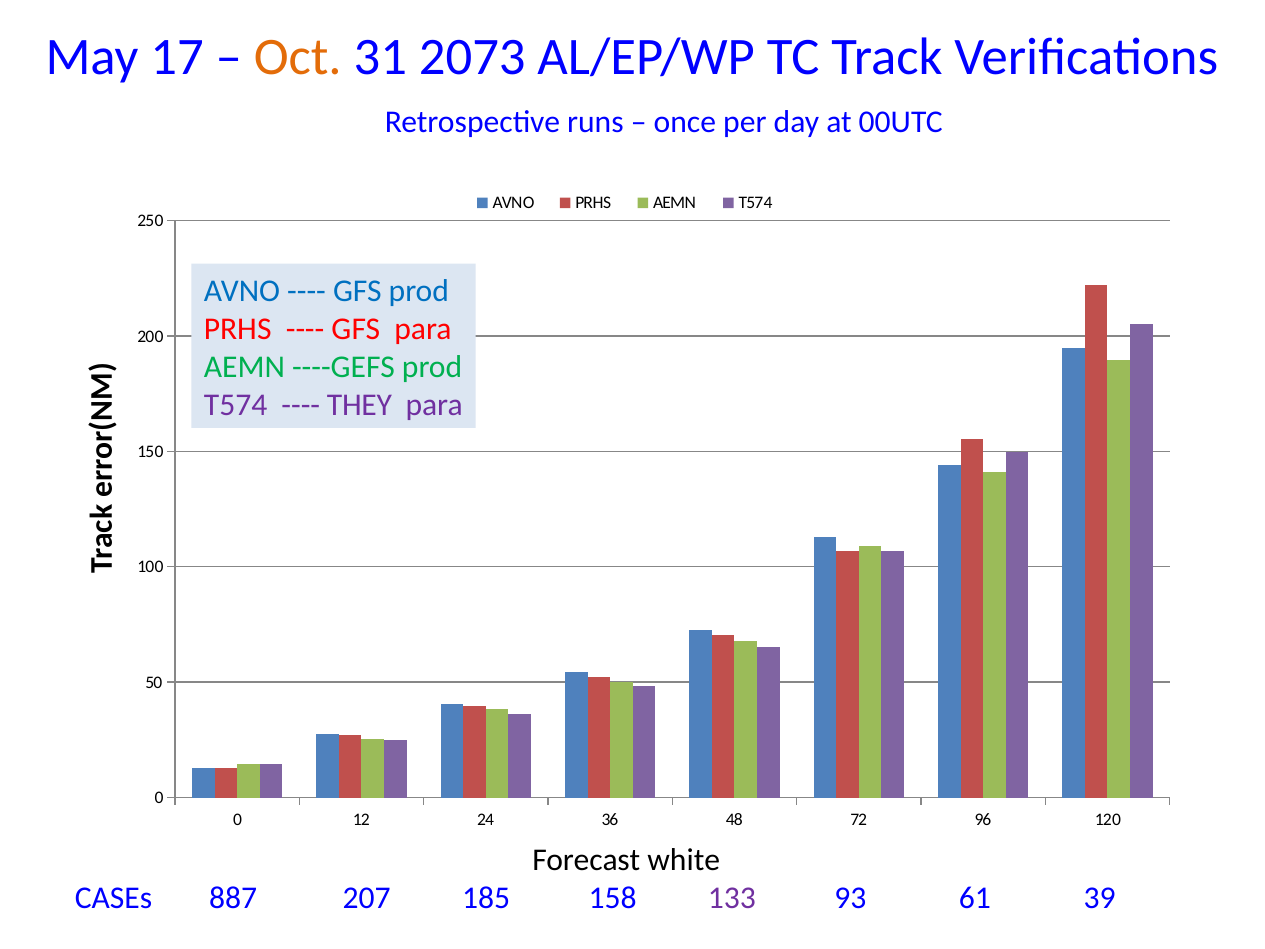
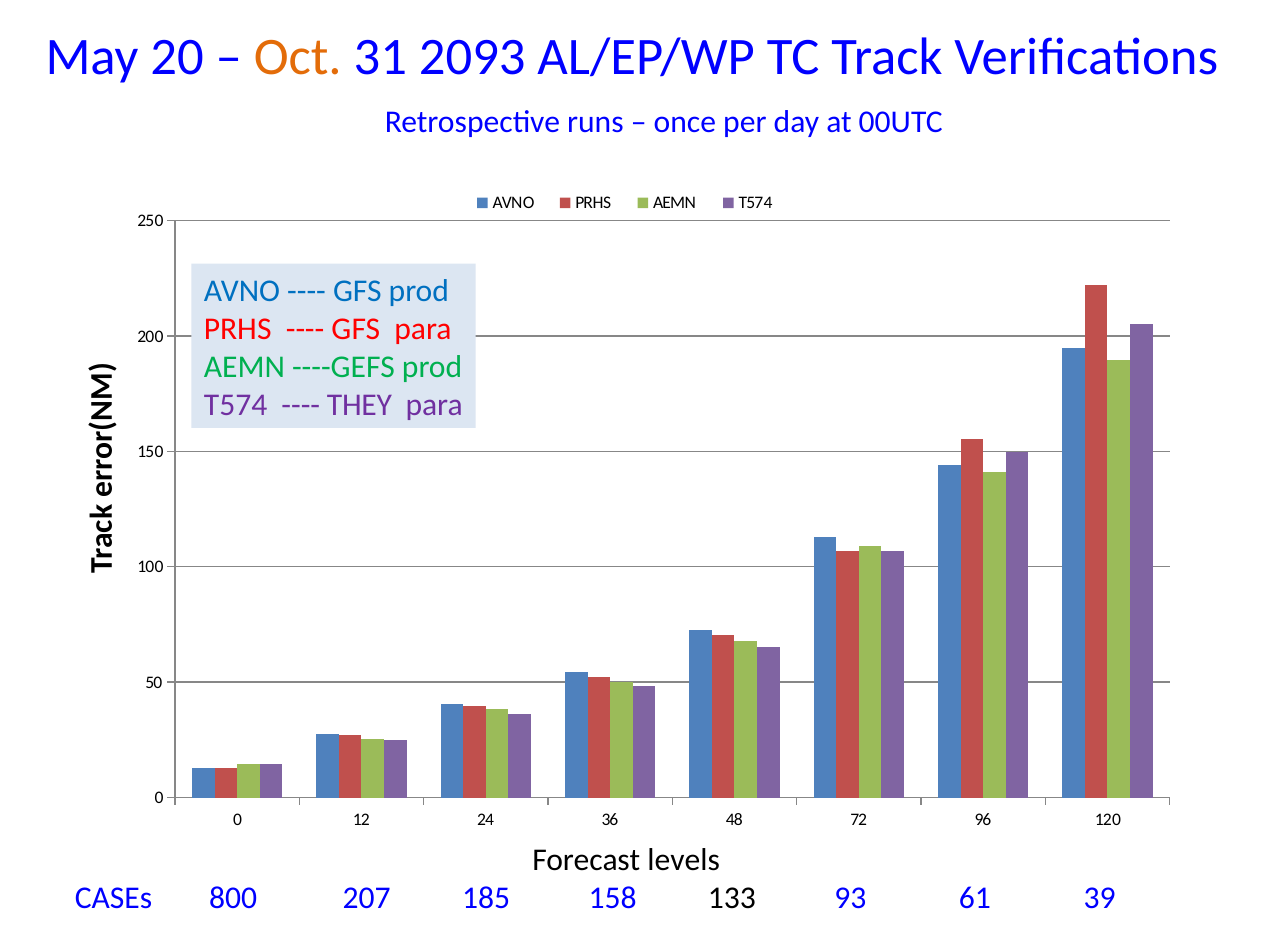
17: 17 -> 20 (177, 57)
2073: 2073 -> 2093 (472, 57)
white: white -> levels (684, 860)
887: 887 -> 800 (233, 898)
133 colour: purple -> black (732, 898)
